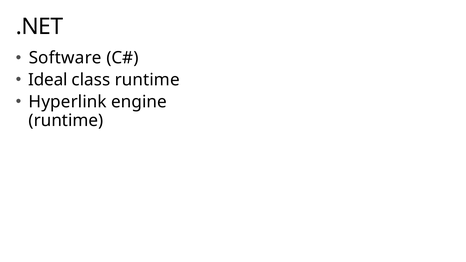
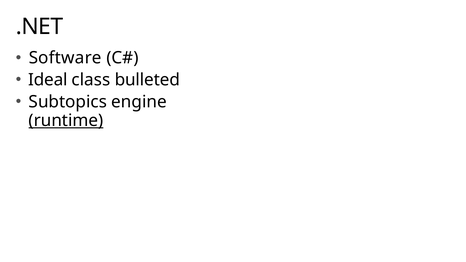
class runtime: runtime -> bulleted (147, 80)
Hyperlink: Hyperlink -> Subtopics (68, 102)
runtime underline: none -> present (66, 120)
